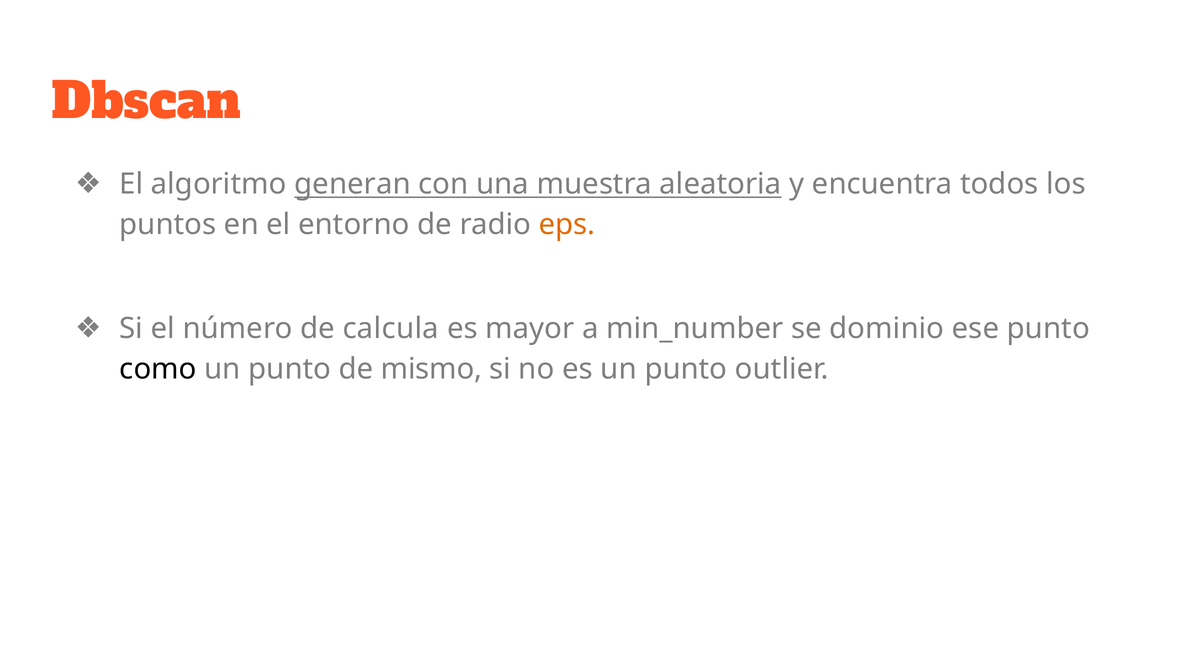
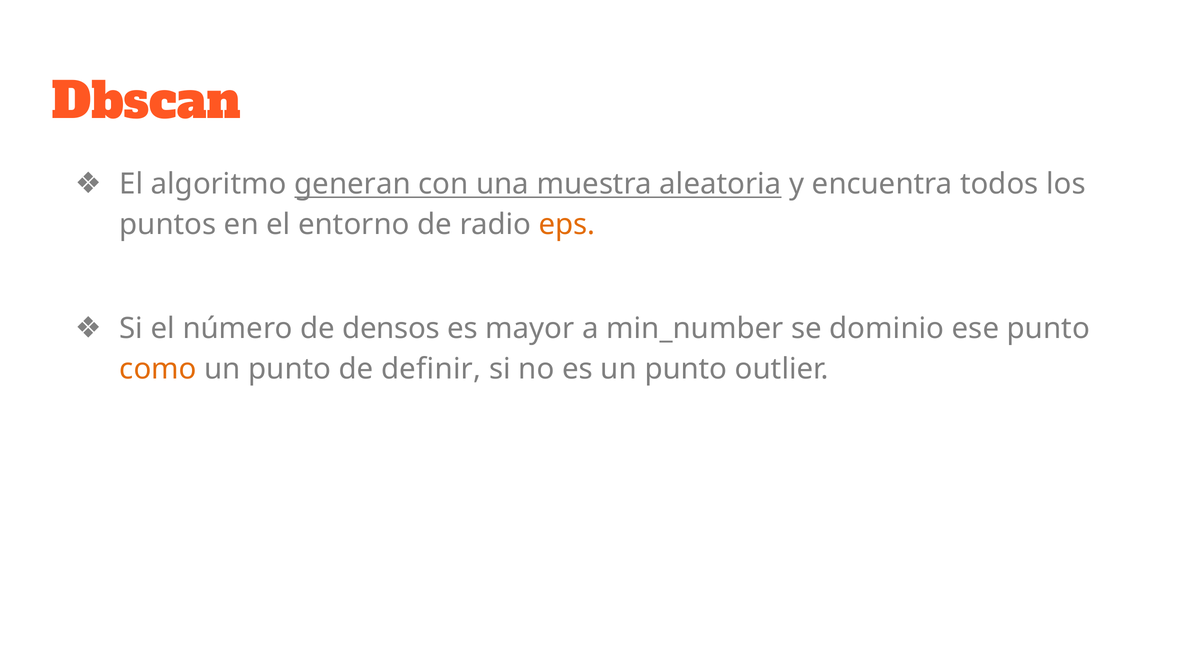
calcula: calcula -> densos (391, 329)
como colour: black -> orange (158, 369)
mismo: mismo -> definir (431, 369)
